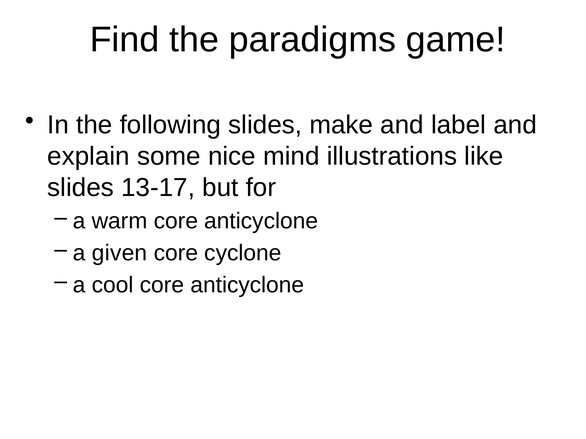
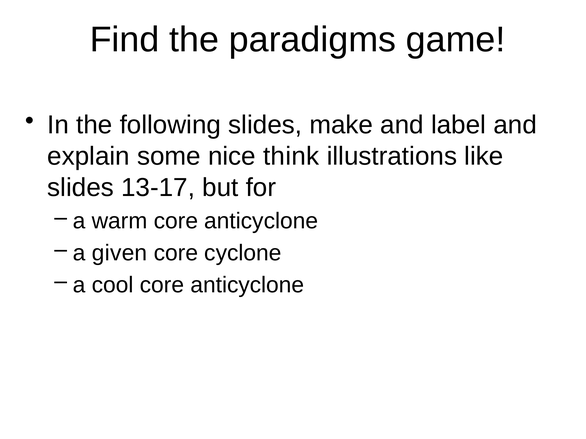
mind: mind -> think (291, 156)
